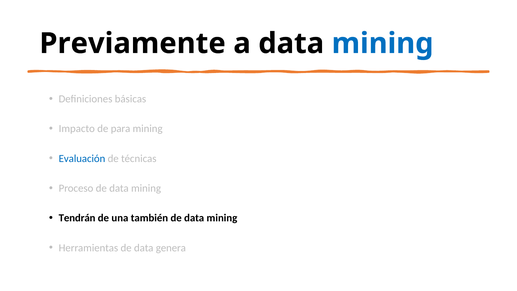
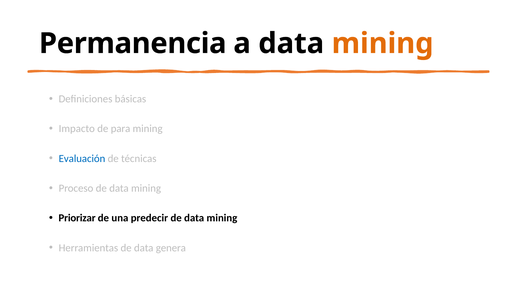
Previamente: Previamente -> Permanencia (133, 43)
mining colour: blue -> orange (383, 43)
Tendrán: Tendrán -> Priorizar (77, 218)
también: también -> predecir (149, 218)
